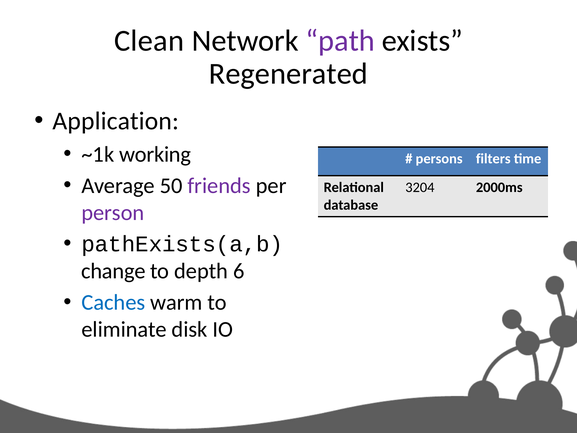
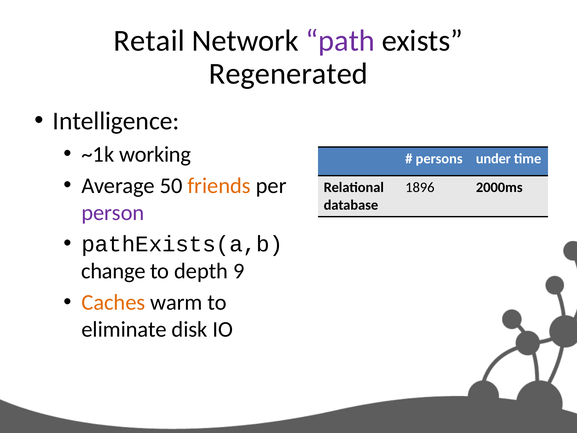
Clean: Clean -> Retail (149, 41)
Application: Application -> Intelligence (116, 121)
filters: filters -> under (493, 159)
friends colour: purple -> orange (219, 186)
3204: 3204 -> 1896 (420, 187)
6: 6 -> 9 (239, 271)
Caches colour: blue -> orange (113, 302)
